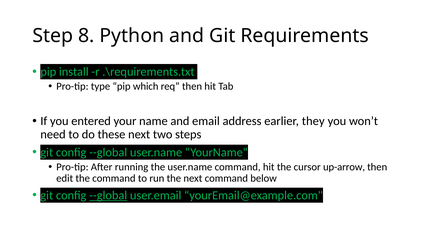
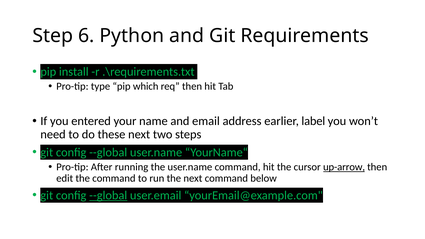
8: 8 -> 6 (86, 36)
they: they -> label (313, 121)
up-arrow underline: none -> present (344, 167)
